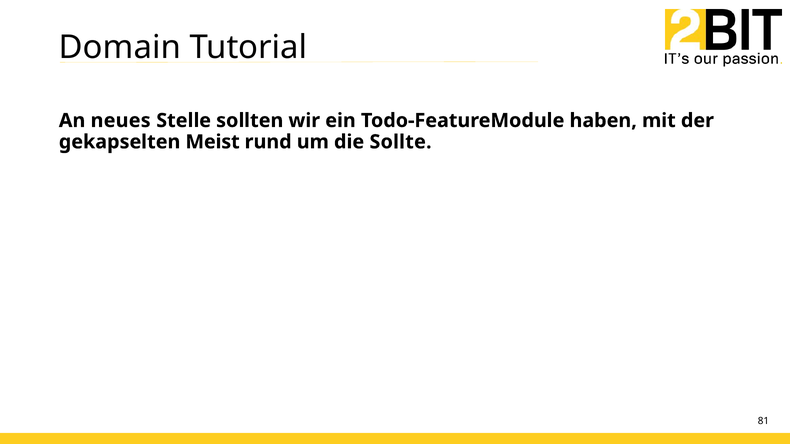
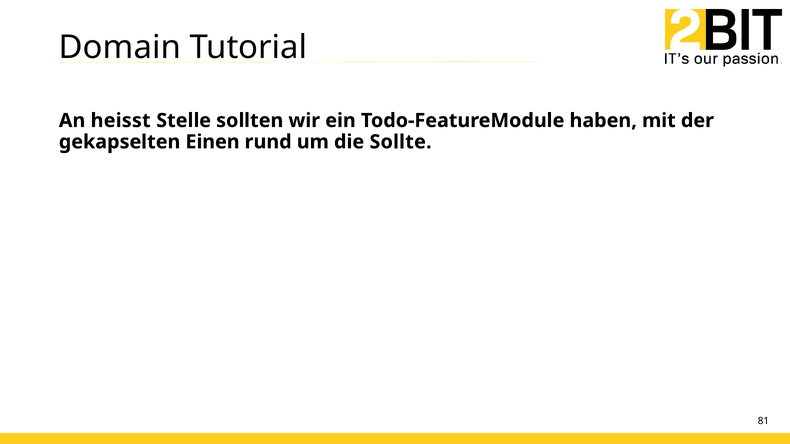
neues: neues -> heisst (121, 121)
Meist: Meist -> Einen (213, 142)
